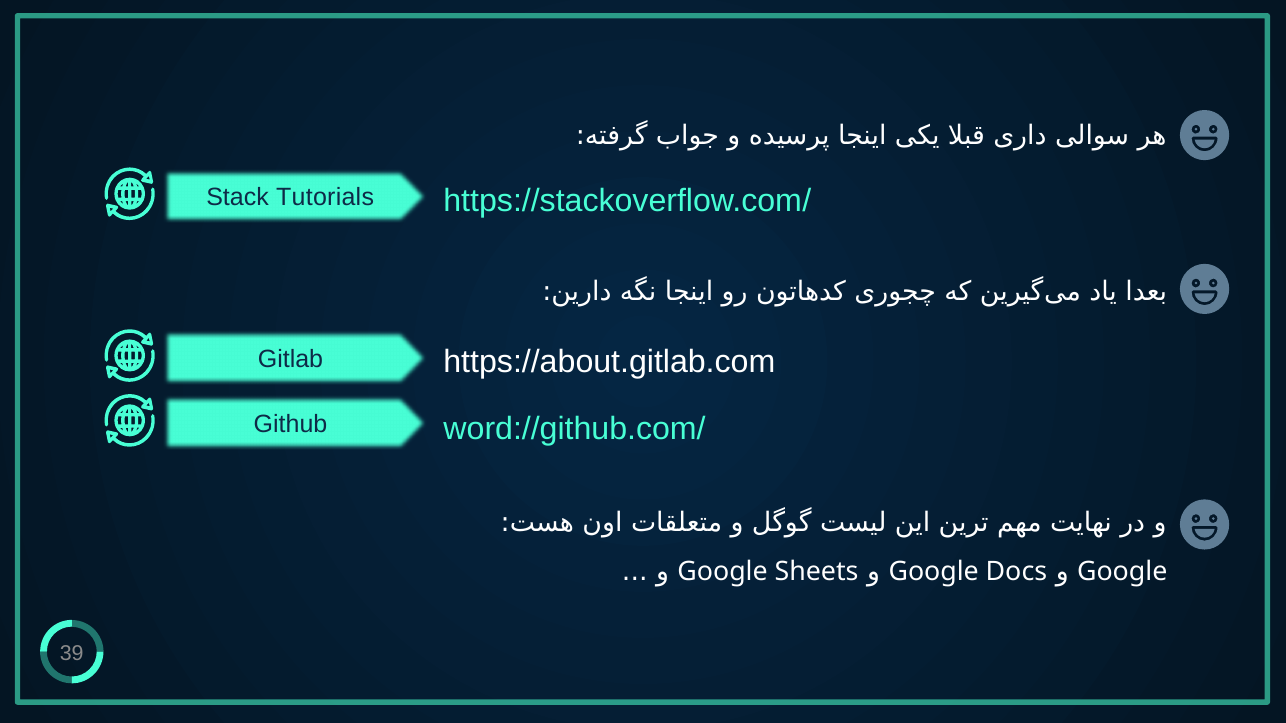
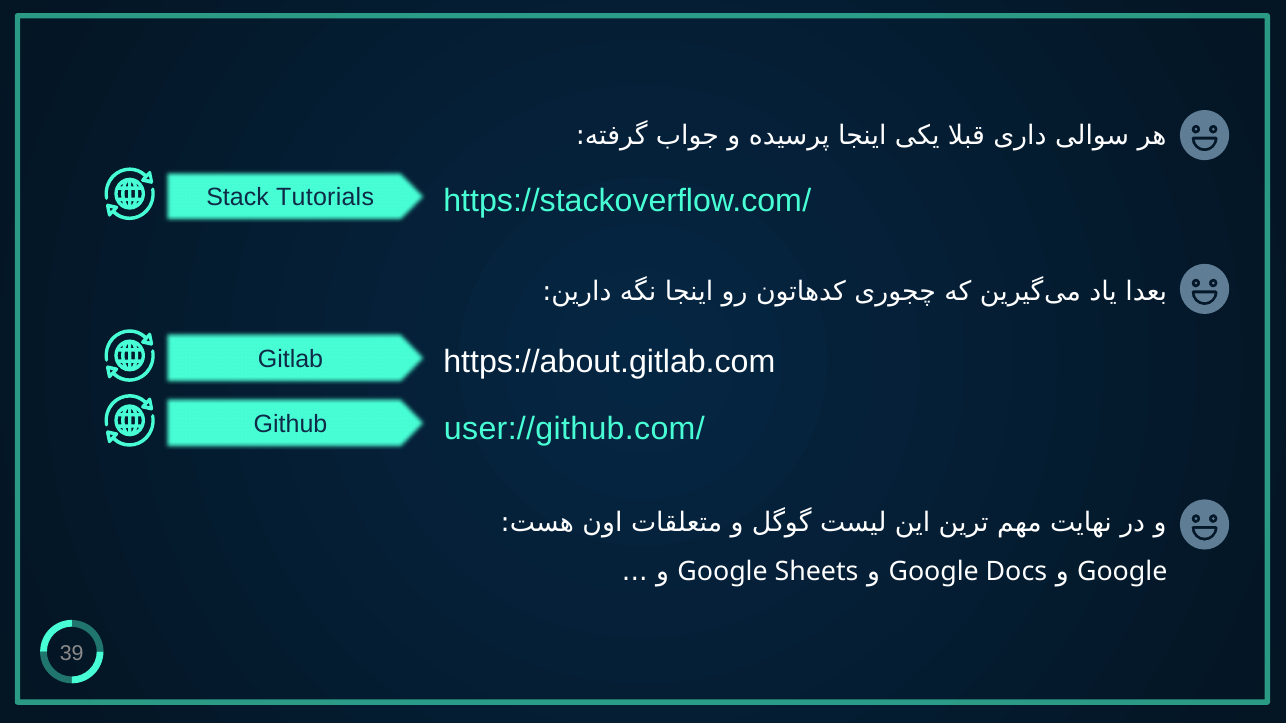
word://github.com/: word://github.com/ -> user://github.com/ (574, 429)
